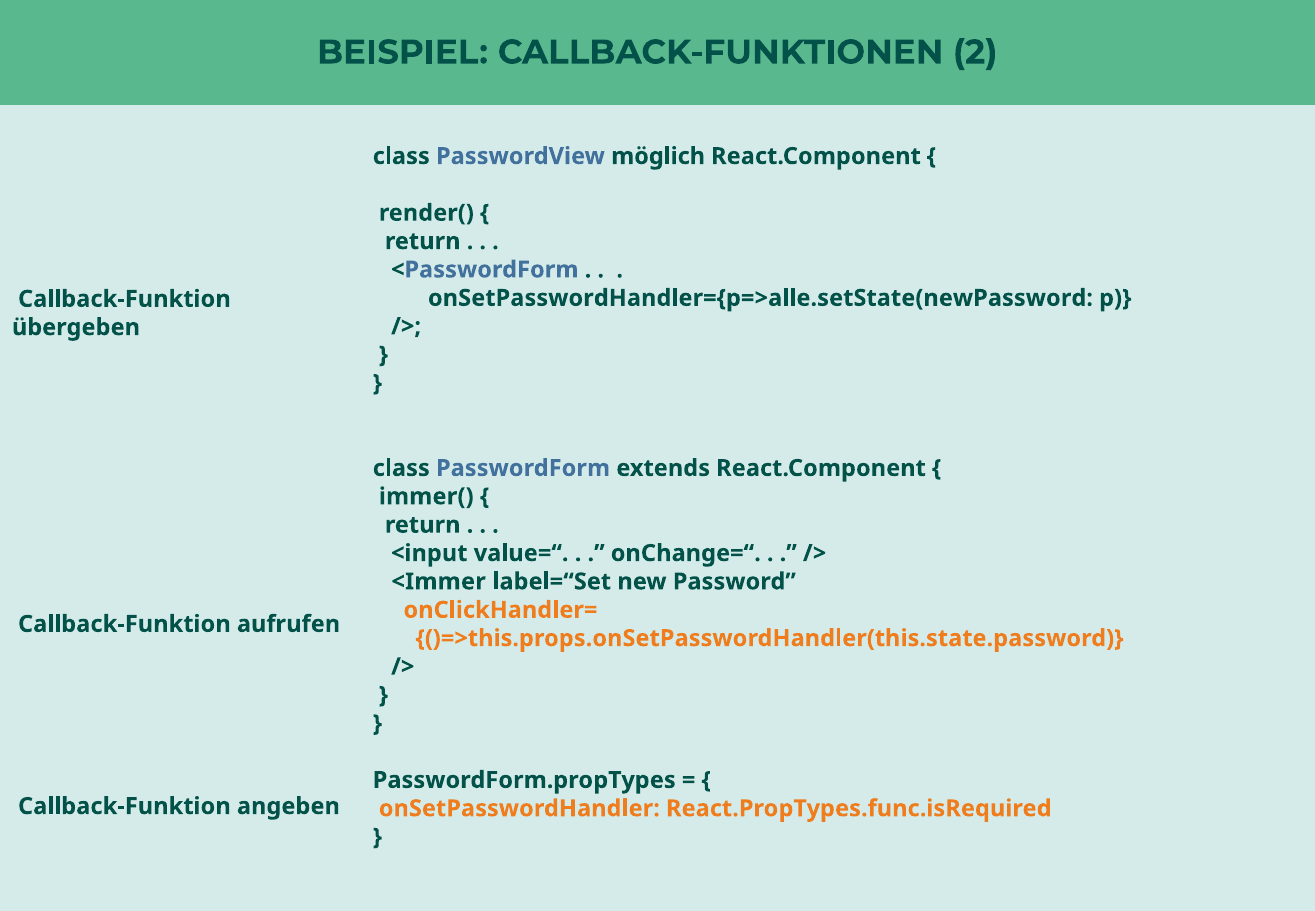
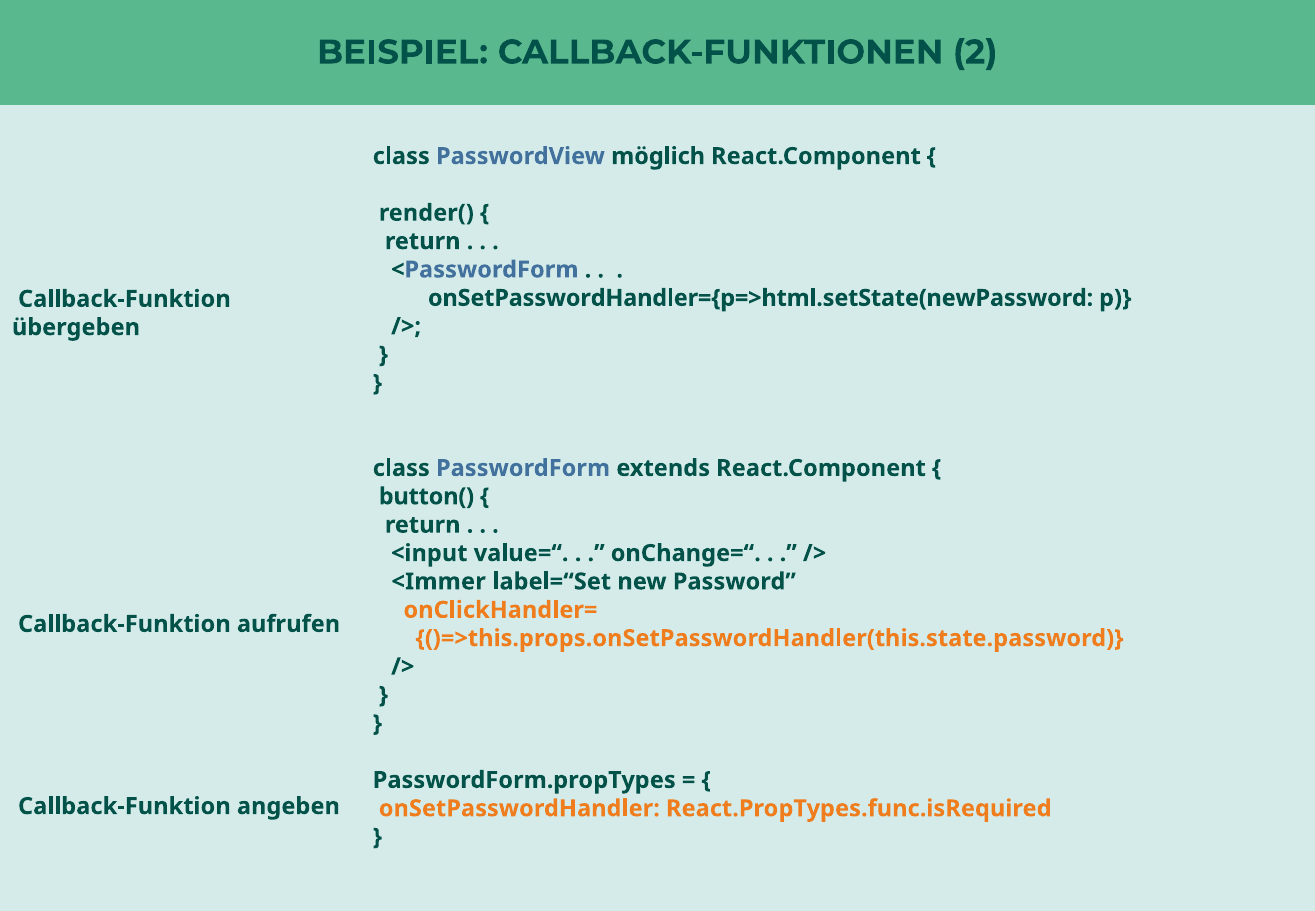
onSetPasswordHandler={p=>alle.setState(newPassword: onSetPasswordHandler={p=>alle.setState(newPassword -> onSetPasswordHandler={p=>html.setState(newPassword (761, 298)
immer(: immer( -> button( (426, 496)
